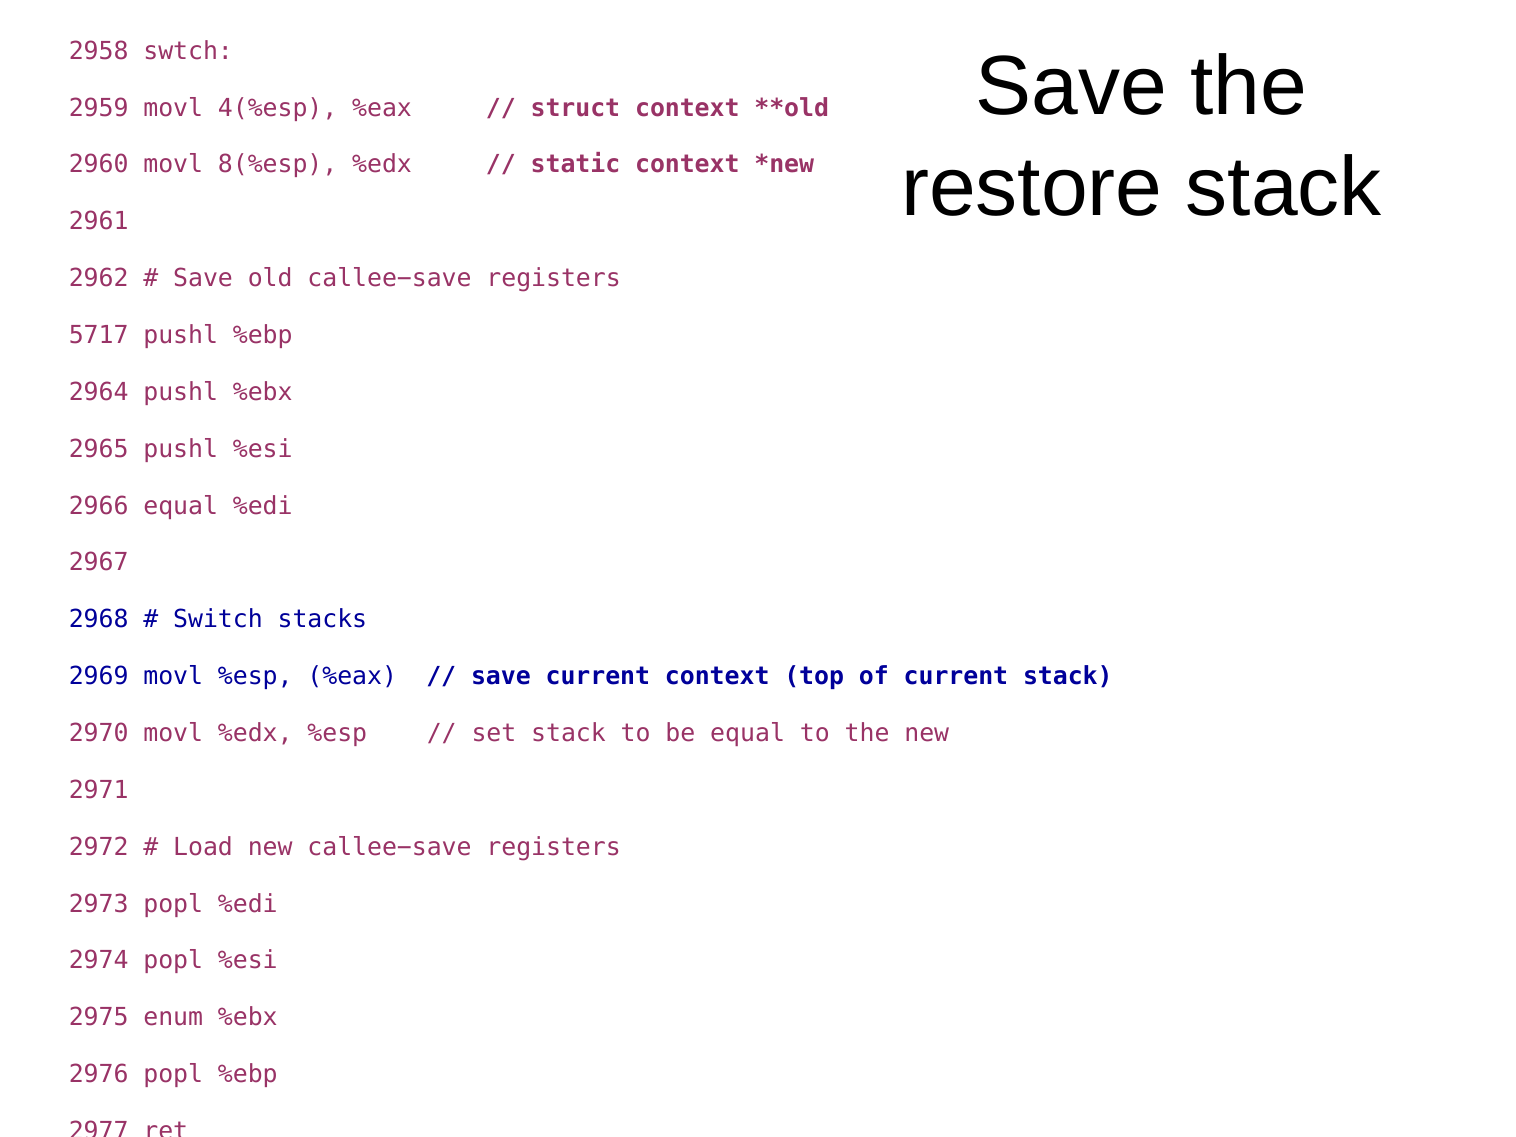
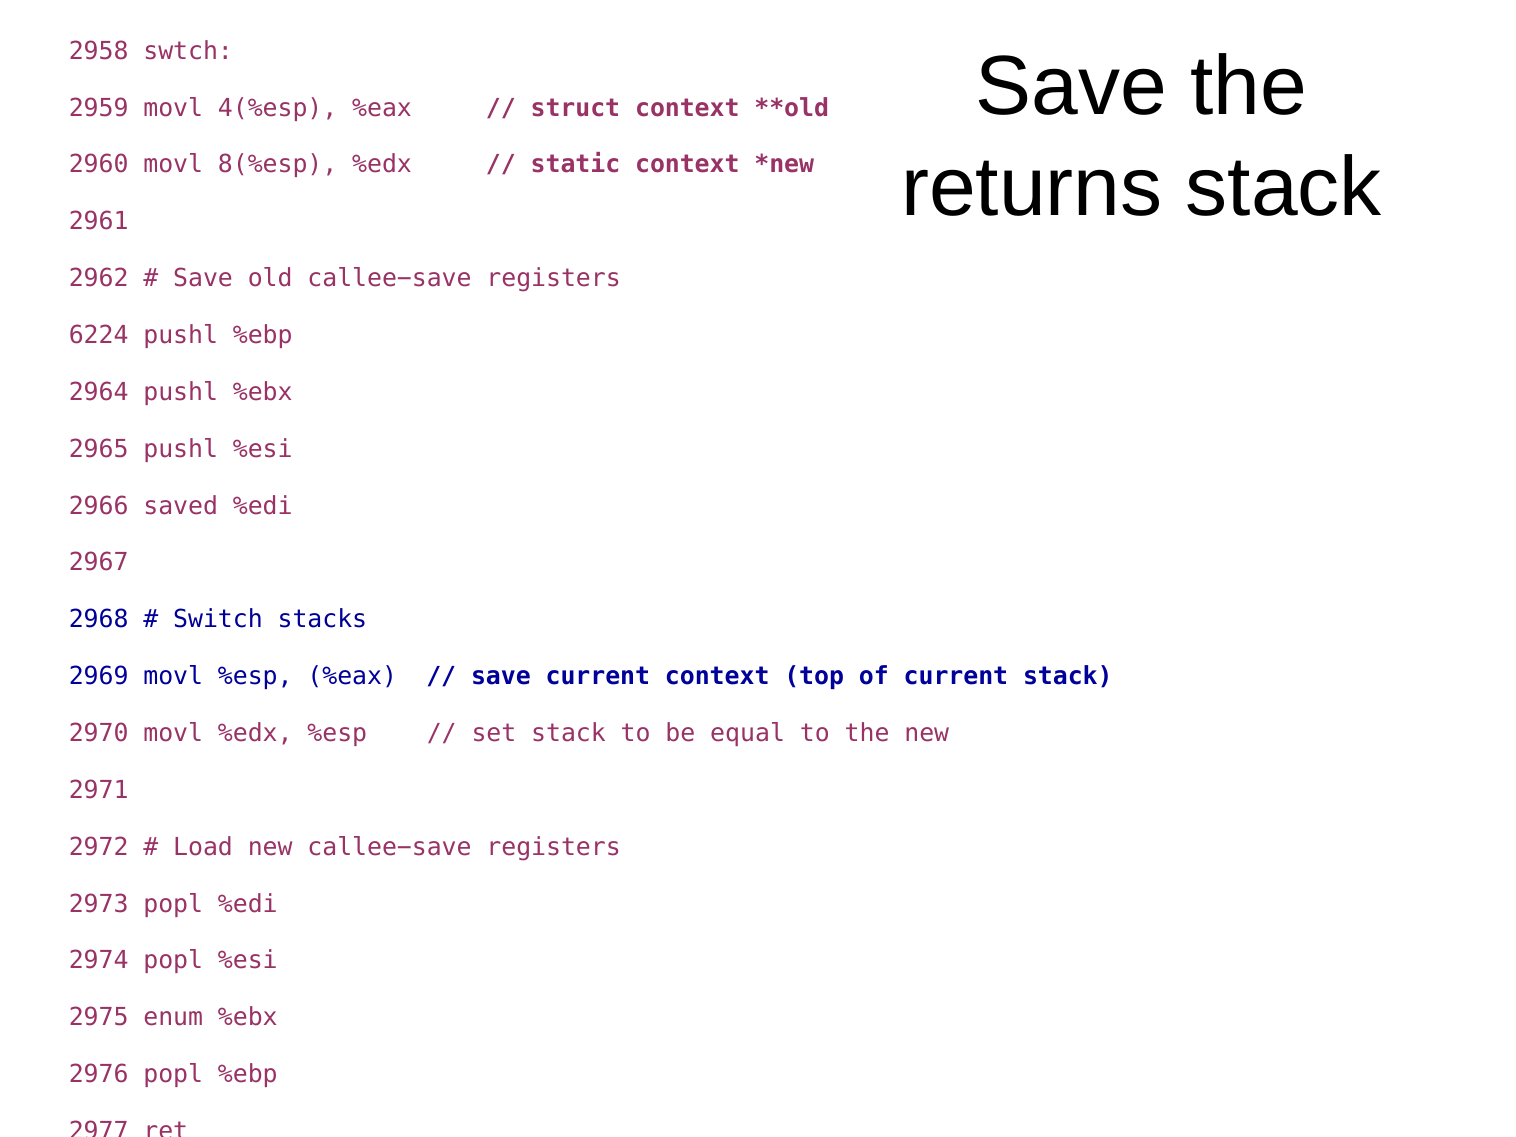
restore: restore -> returns (1032, 188)
5717: 5717 -> 6224 (99, 335)
2966 equal: equal -> saved (181, 506)
